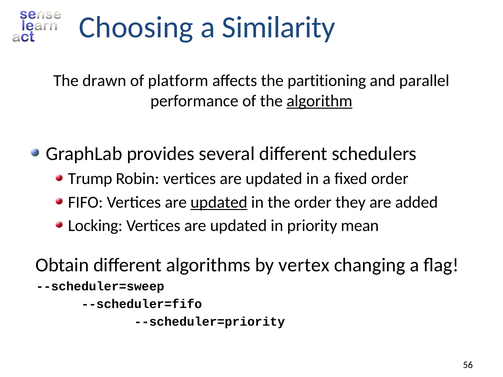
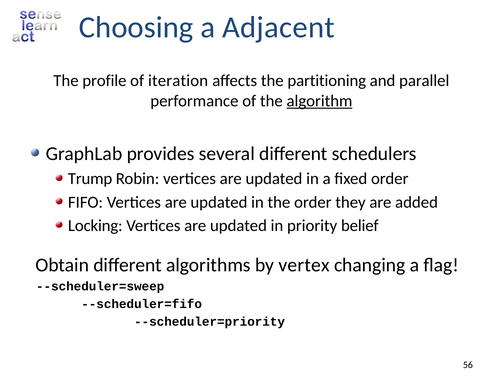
Similarity: Similarity -> Adjacent (278, 27)
drawn: drawn -> profile (104, 81)
platform: platform -> iteration (178, 81)
updated underline: present -> none (219, 202)
mean: mean -> belief (360, 226)
